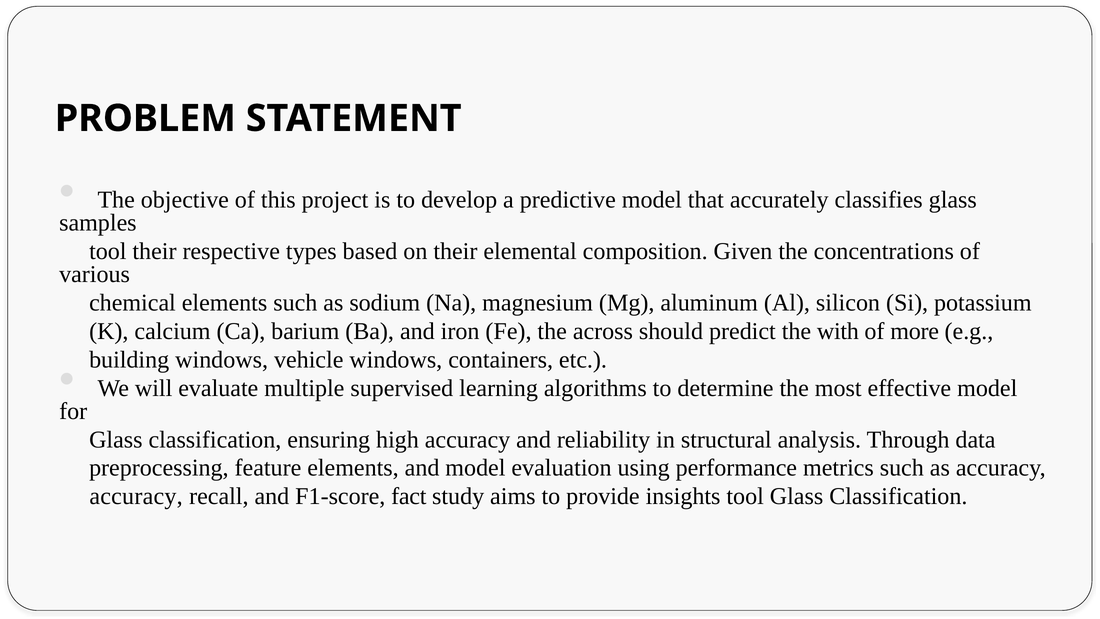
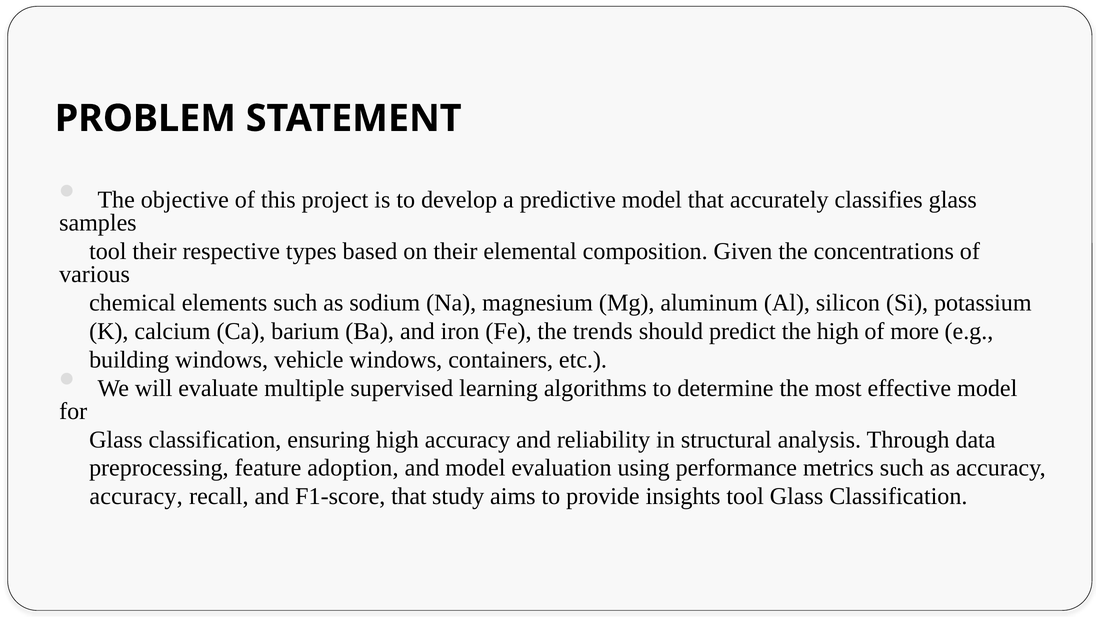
across: across -> trends (603, 331)
the with: with -> high (838, 331)
feature elements: elements -> adoption (353, 468)
F1-score fact: fact -> that (409, 496)
